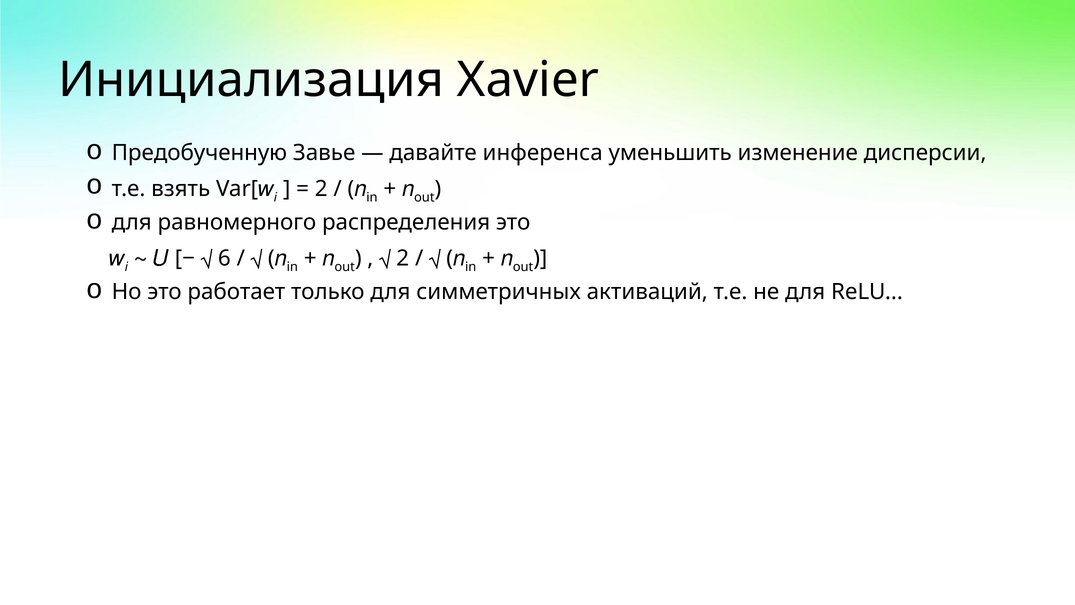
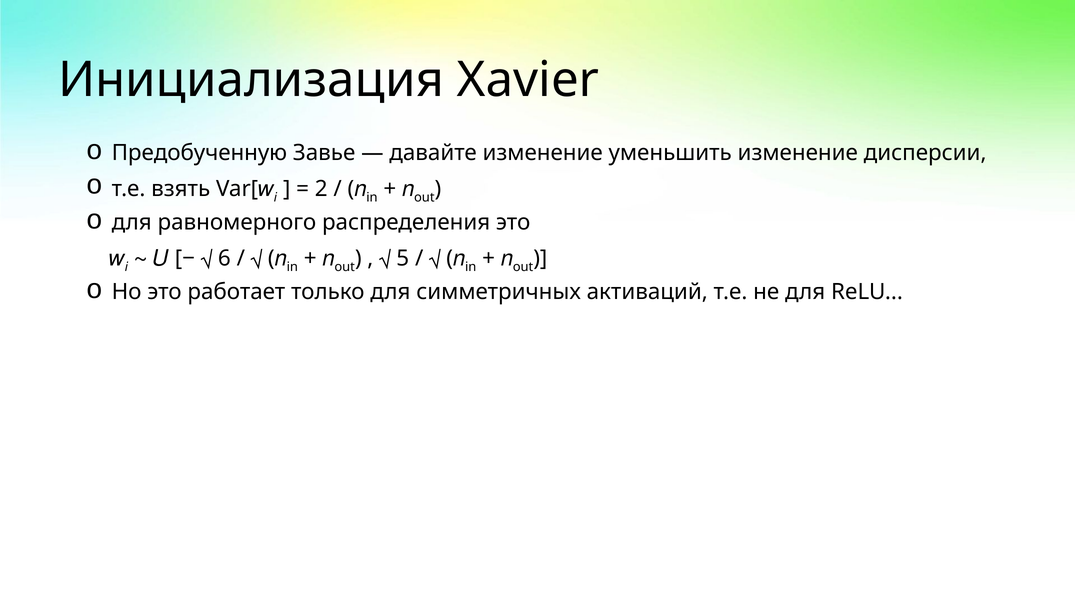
давайте инференса: инференса -> изменение (543, 153)
2: 2 -> 5 (403, 258)
